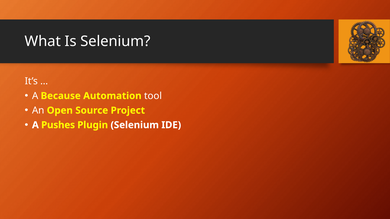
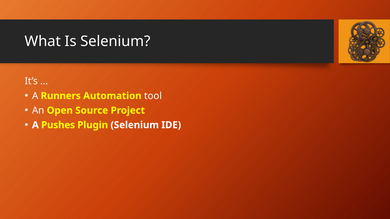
Because: Because -> Runners (61, 96)
